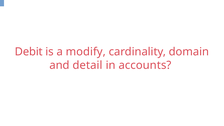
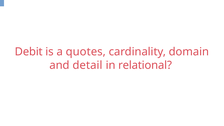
modify: modify -> quotes (86, 52)
accounts: accounts -> relational (145, 65)
